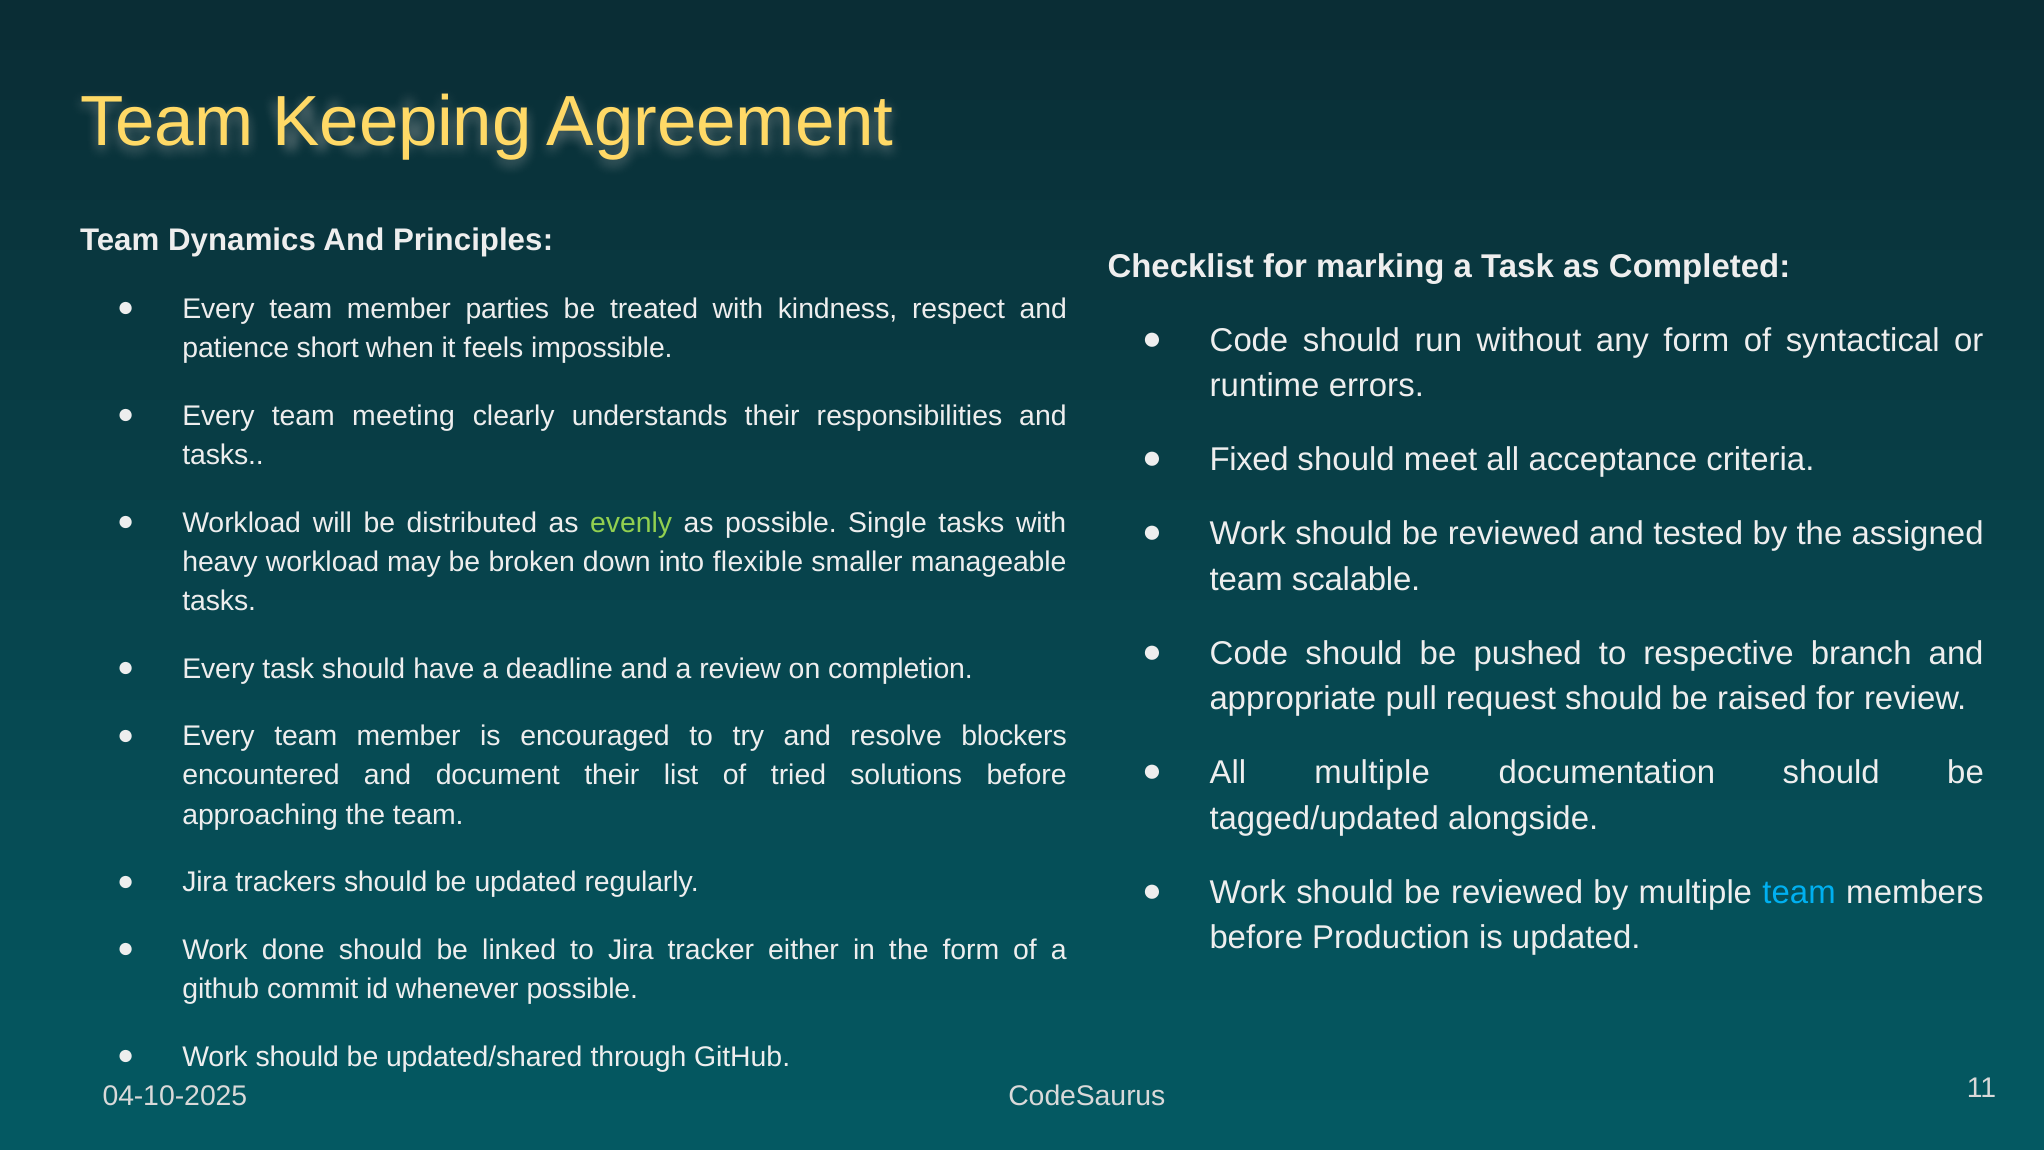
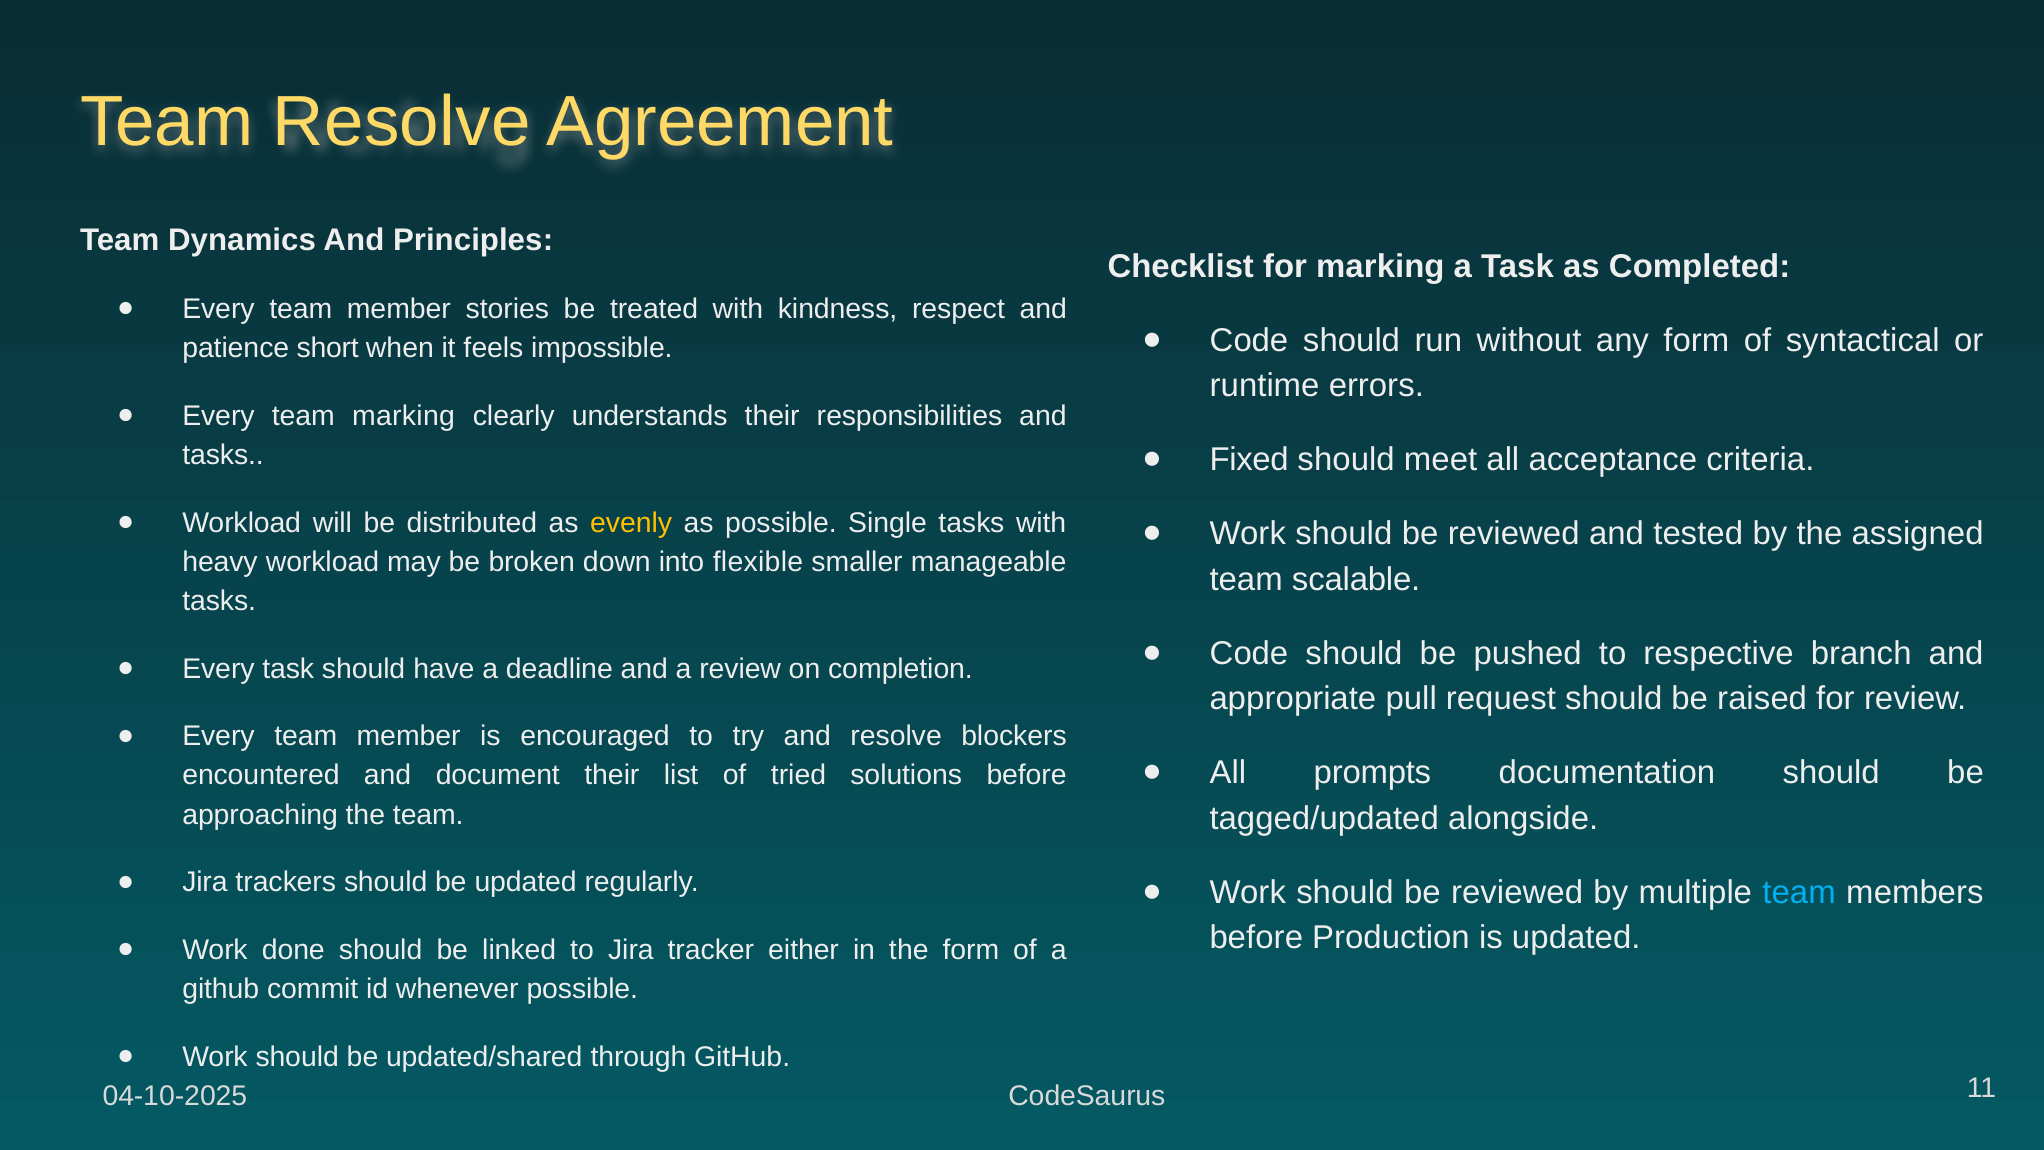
Team Keeping: Keeping -> Resolve (402, 122)
parties: parties -> stories (507, 309)
team meeting: meeting -> marking (404, 416)
evenly colour: light green -> yellow (631, 523)
All multiple: multiple -> prompts (1372, 773)
